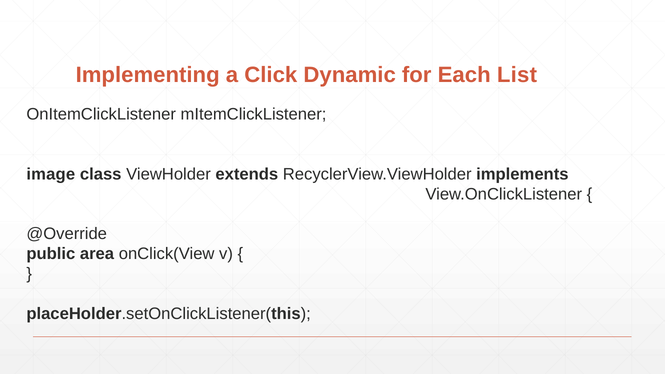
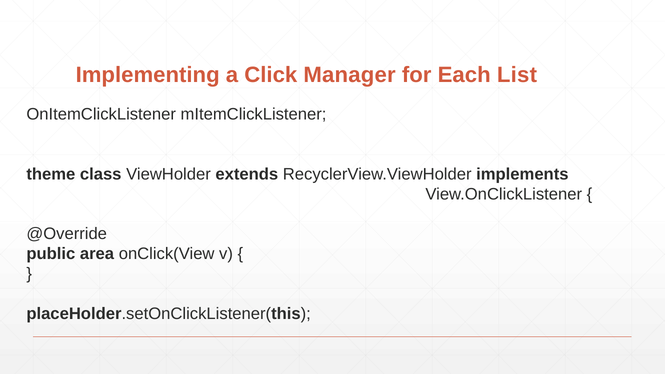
Dynamic: Dynamic -> Manager (350, 75)
image: image -> theme (51, 174)
